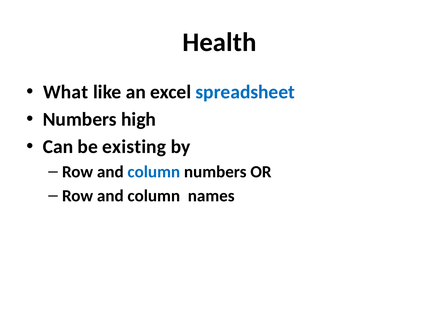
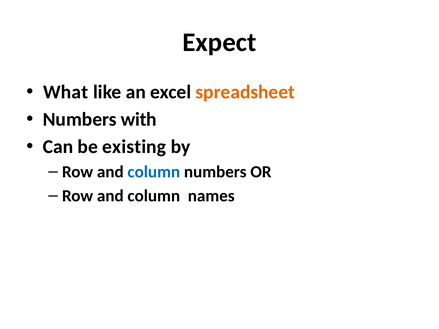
Health: Health -> Expect (219, 42)
spreadsheet colour: blue -> orange (245, 92)
high: high -> with (139, 119)
